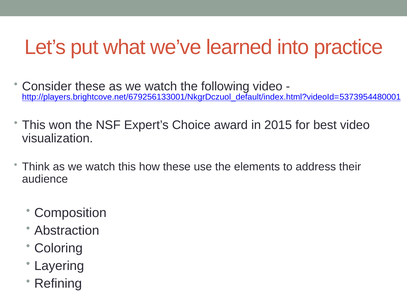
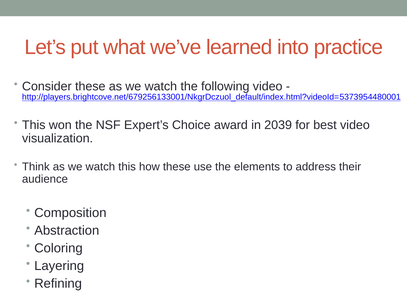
2015: 2015 -> 2039 (278, 125)
